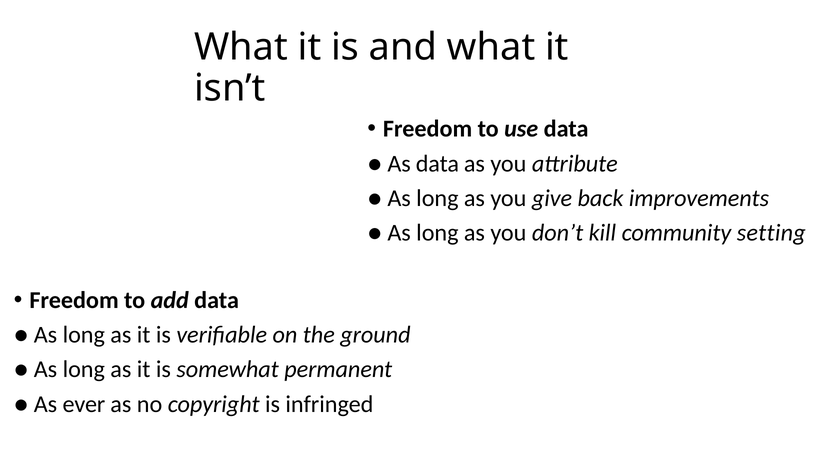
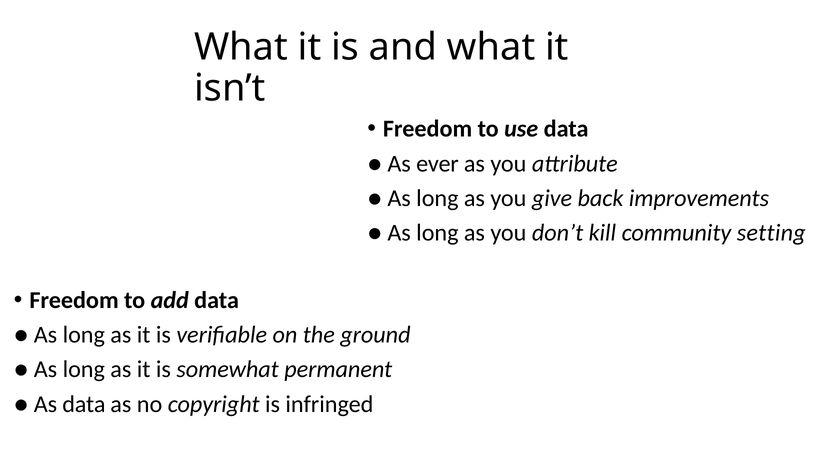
As data: data -> ever (437, 164)
As ever: ever -> data (84, 405)
